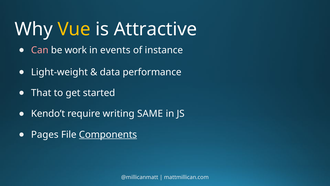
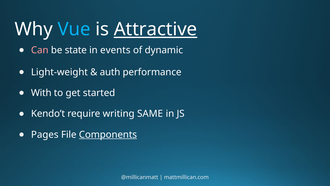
Vue colour: yellow -> light blue (74, 29)
Attractive underline: none -> present (156, 29)
work: work -> state (76, 50)
instance: instance -> dynamic (164, 50)
data: data -> auth (110, 72)
That: That -> With (41, 93)
